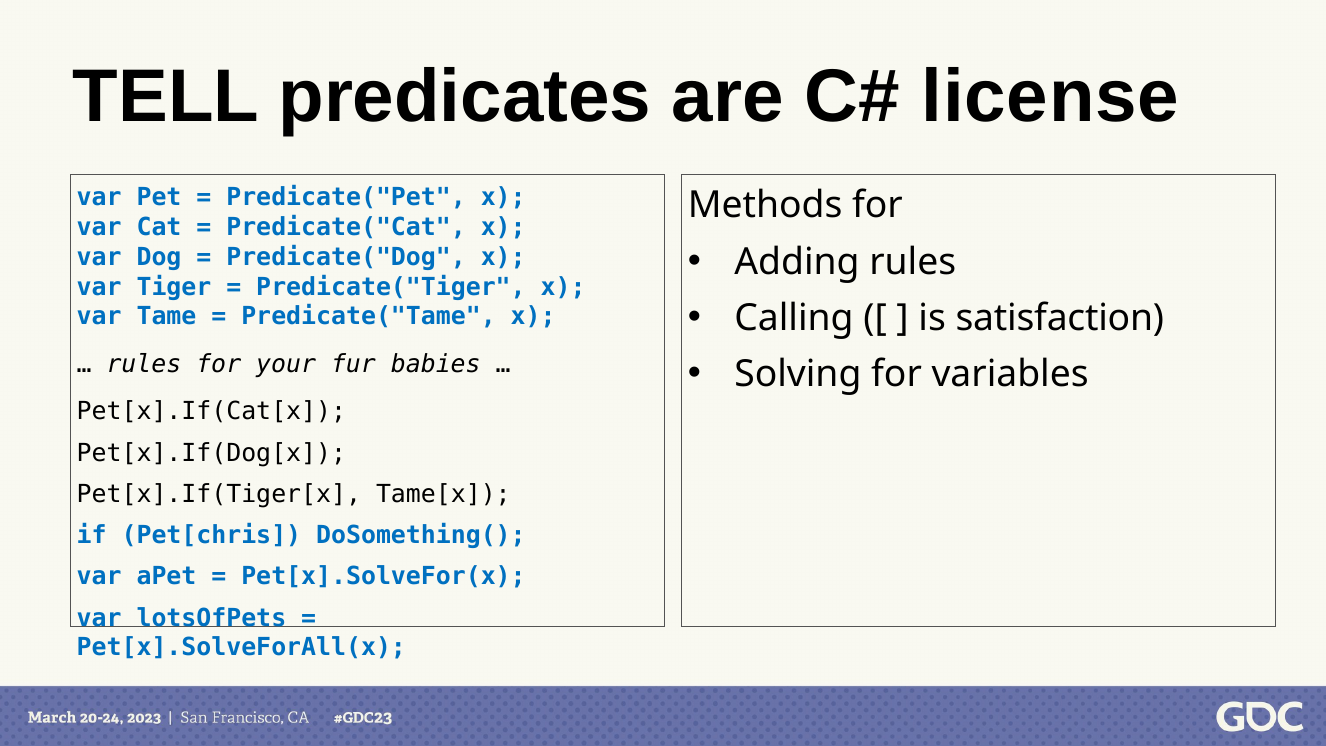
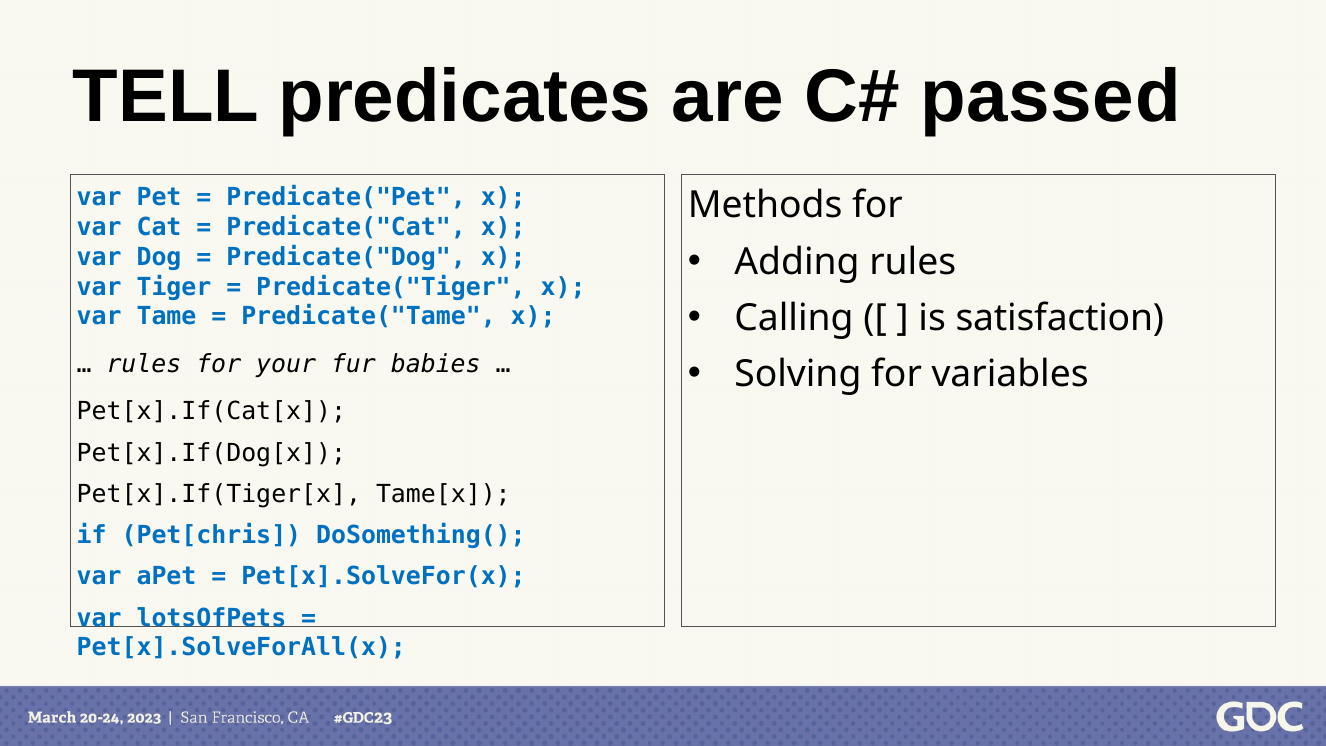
license: license -> passed (1050, 97)
